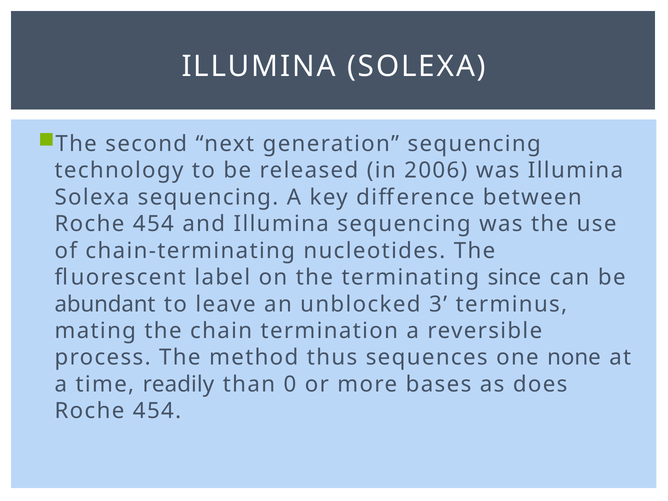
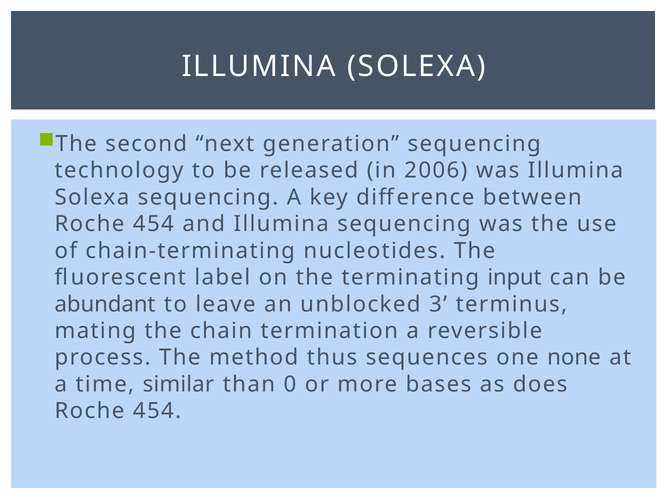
since: since -> input (515, 277)
readily: readily -> similar (178, 384)
